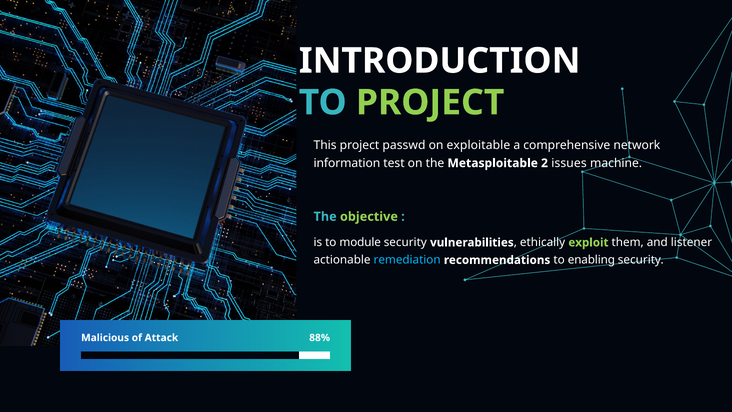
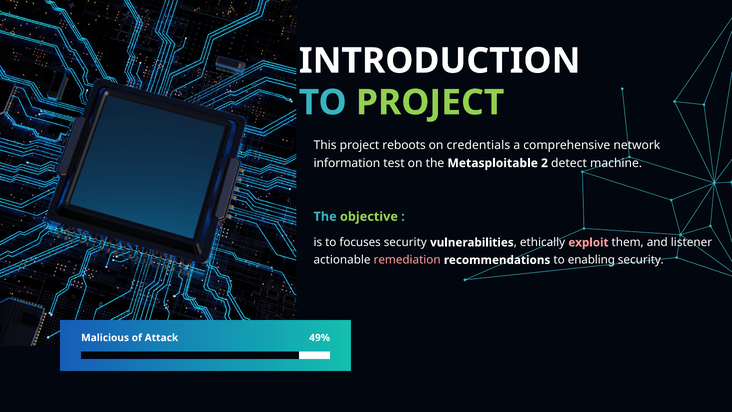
passwd: passwd -> reboots (404, 145)
exploitable: exploitable -> credentials (478, 145)
issues: issues -> detect (569, 163)
module: module -> focuses (360, 242)
exploit colour: light green -> pink (588, 242)
remediation colour: light blue -> pink (407, 260)
88%: 88% -> 49% (320, 338)
